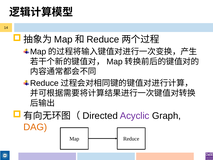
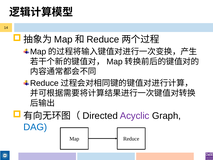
DAG colour: orange -> blue (35, 127)
